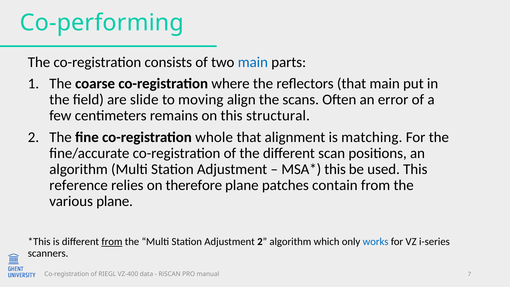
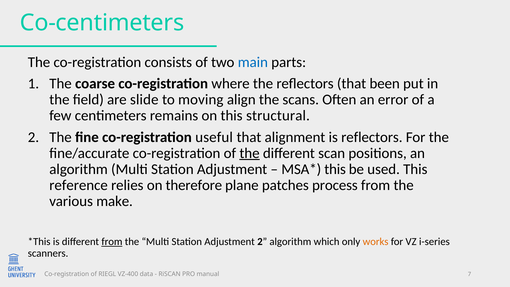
Co-performing: Co-performing -> Co-centimeters (102, 23)
that main: main -> been (385, 84)
whole: whole -> useful (214, 137)
is matching: matching -> reflectors (372, 137)
the underline: none -> present (250, 153)
contain: contain -> process (335, 185)
various plane: plane -> make (115, 201)
works colour: blue -> orange (376, 242)
